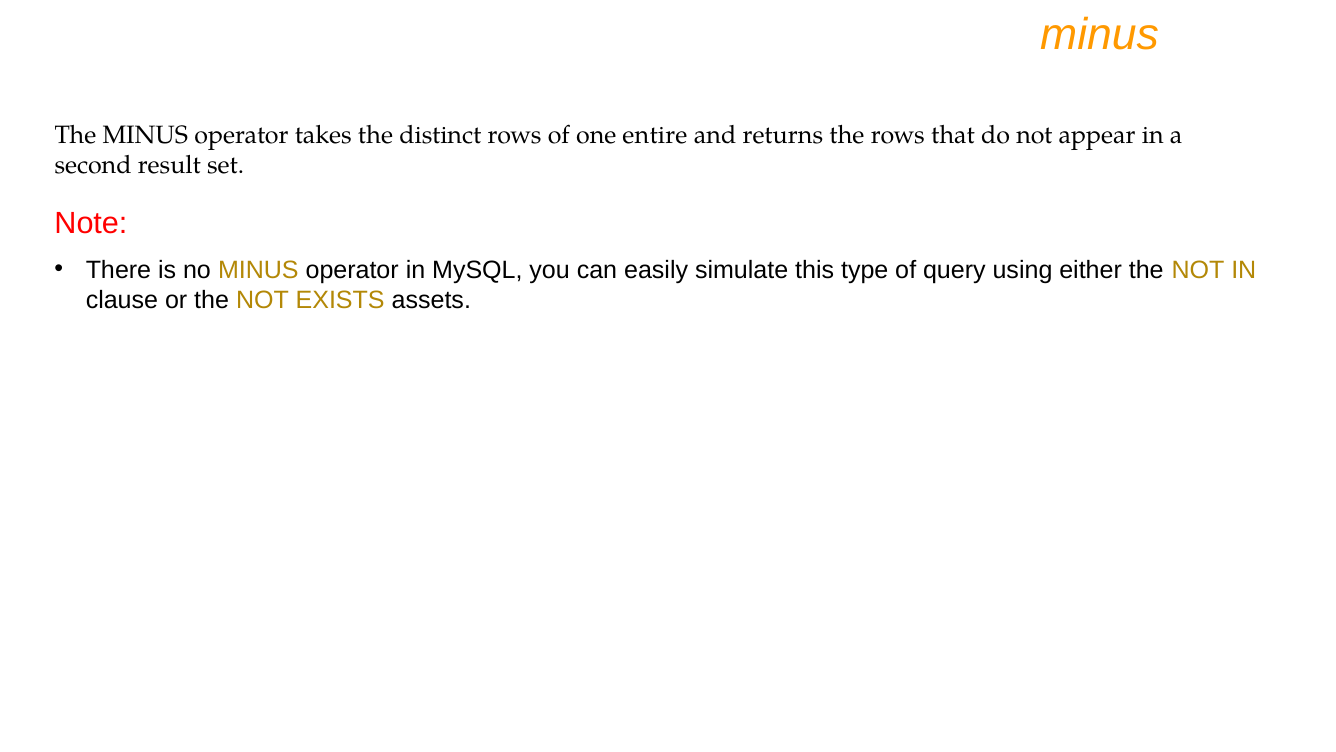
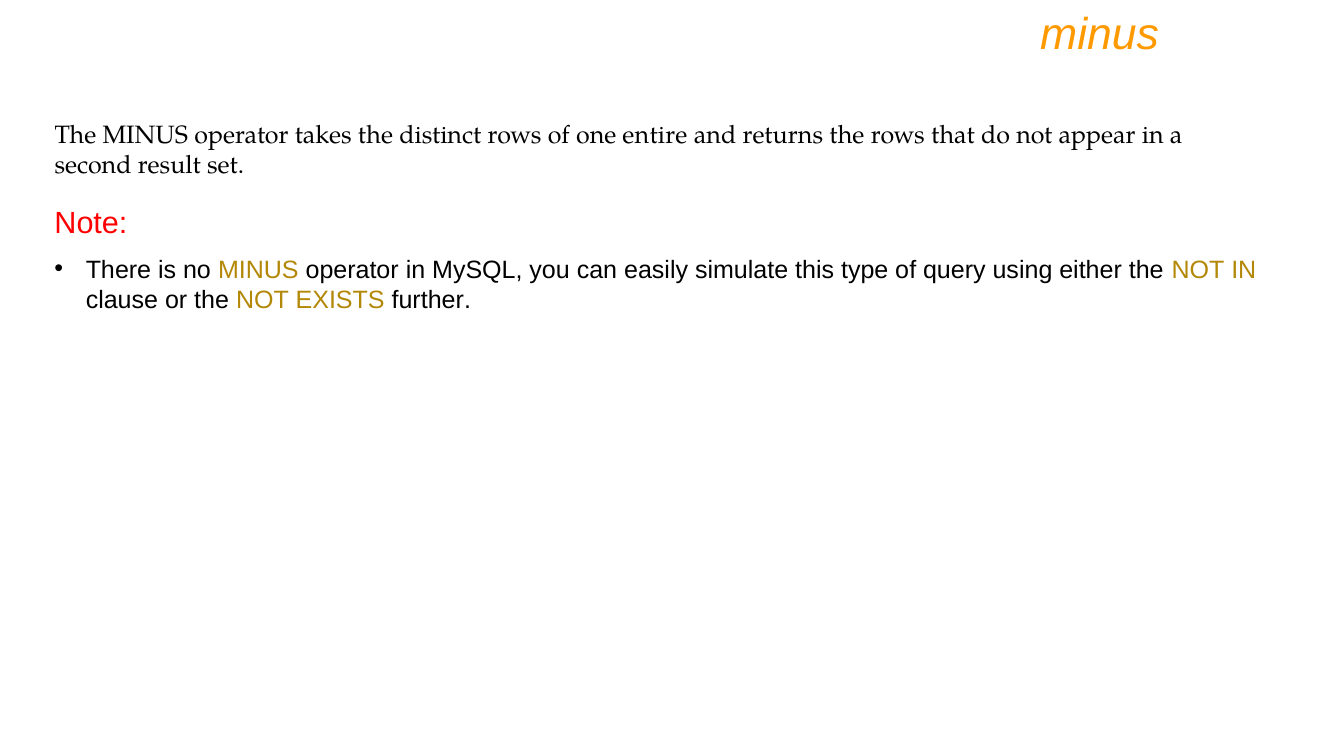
assets: assets -> further (431, 300)
